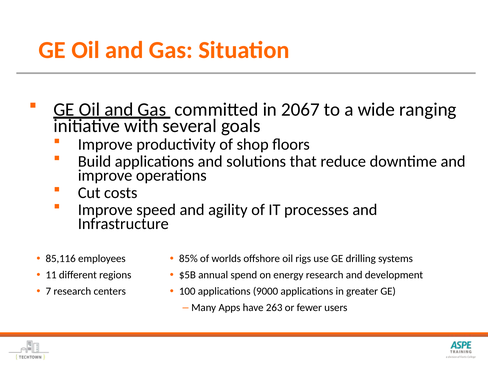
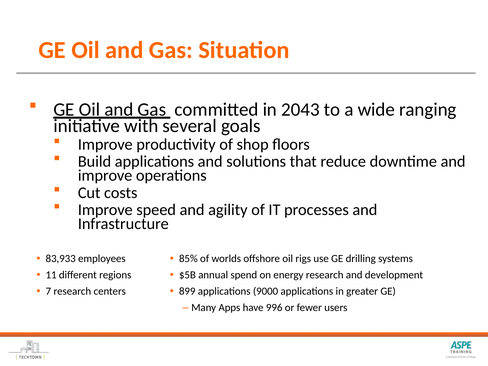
2067: 2067 -> 2043 (300, 109)
85,116: 85,116 -> 83,933 (61, 258)
100: 100 -> 899 (187, 291)
263: 263 -> 996 (274, 308)
